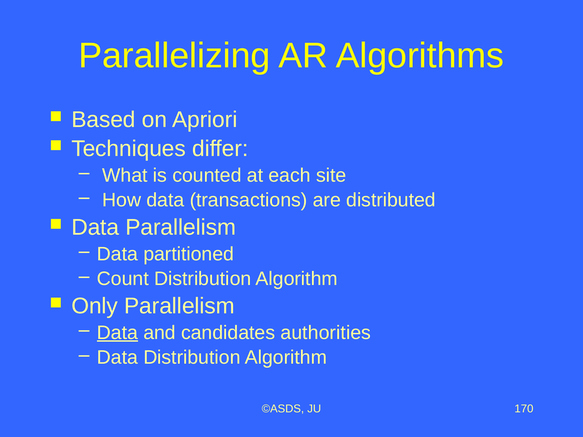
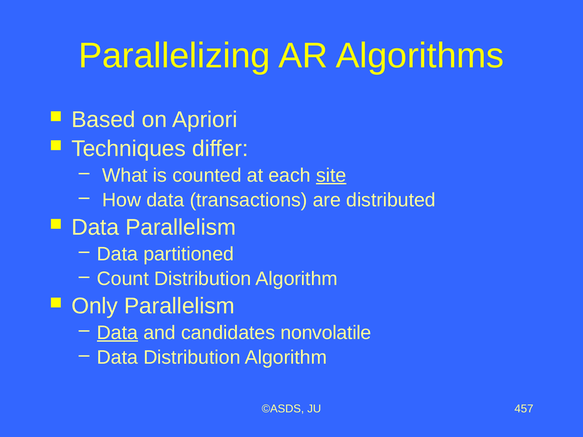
site underline: none -> present (331, 175)
authorities: authorities -> nonvolatile (326, 333)
170: 170 -> 457 (524, 409)
